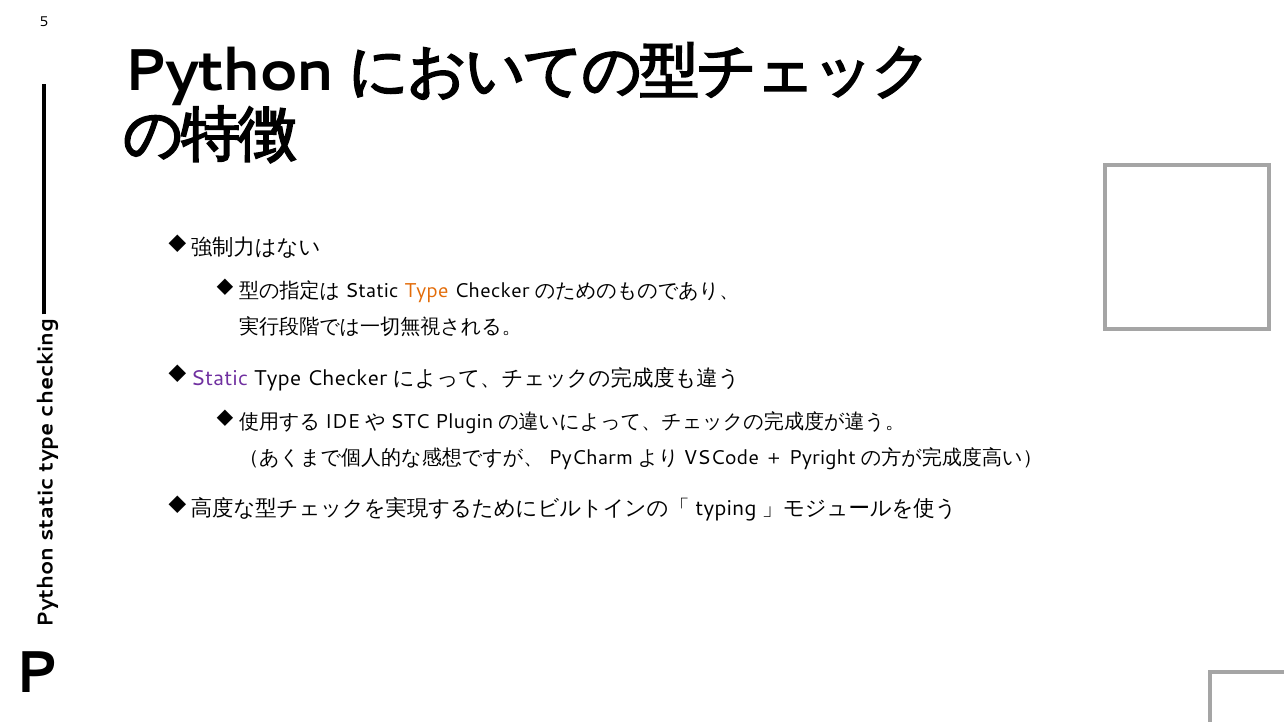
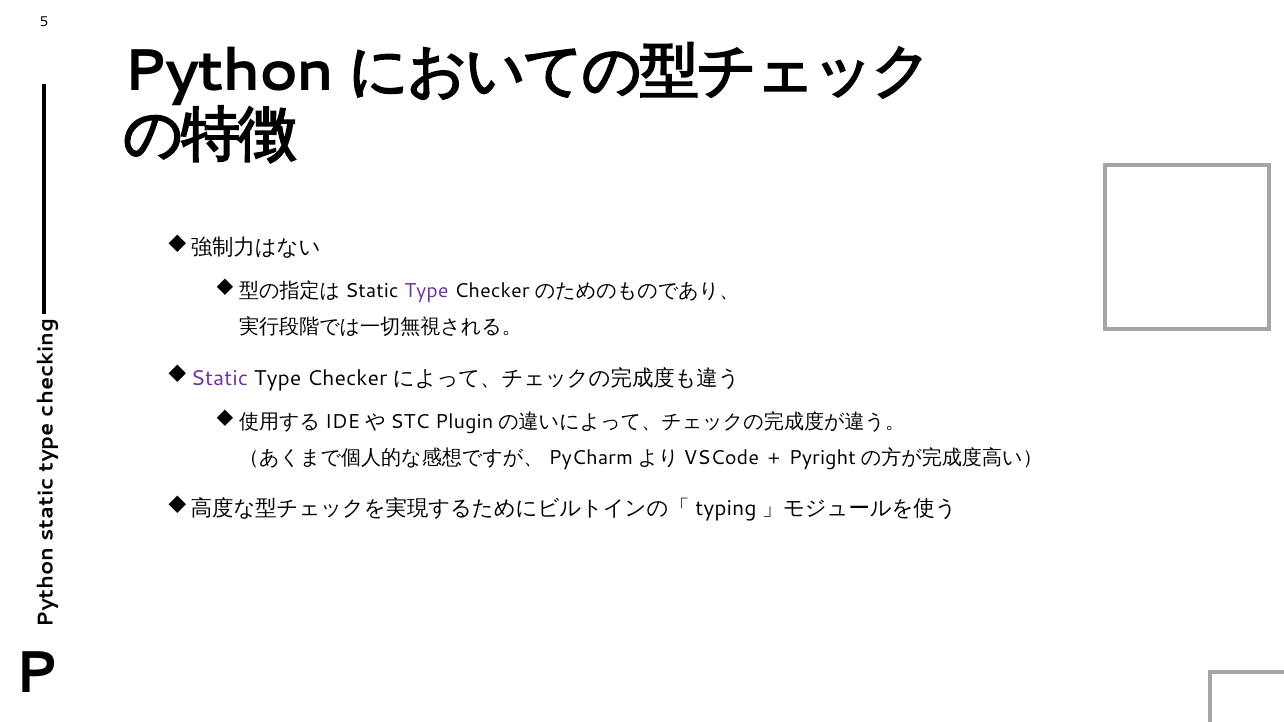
Type colour: orange -> purple (427, 291)
